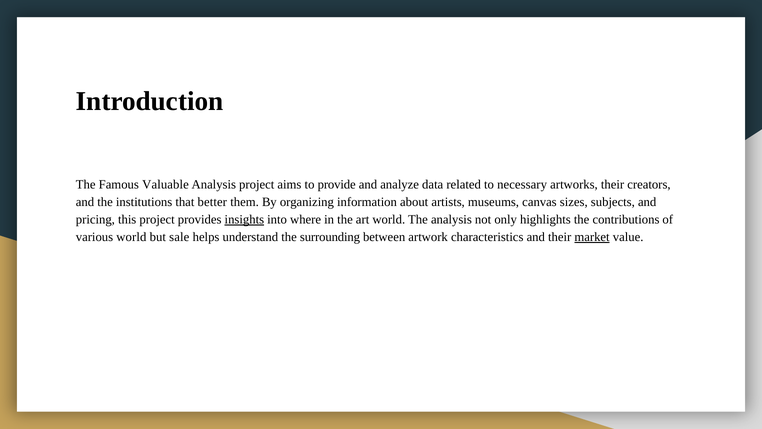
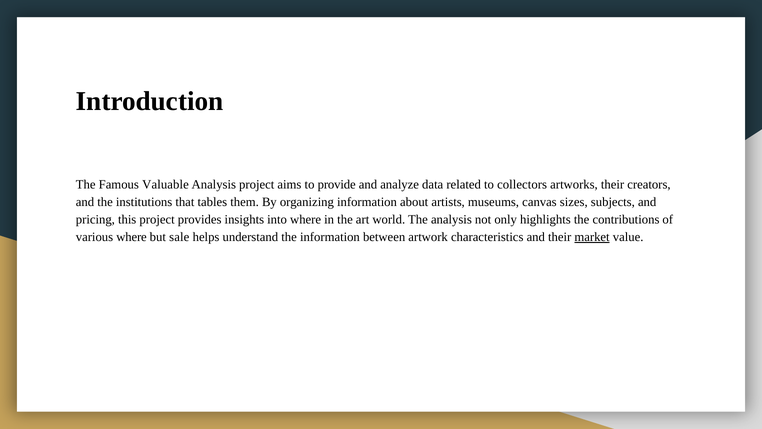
necessary: necessary -> collectors (522, 184)
better: better -> tables (212, 202)
insights underline: present -> none (244, 219)
various world: world -> where (131, 237)
the surrounding: surrounding -> information (330, 237)
